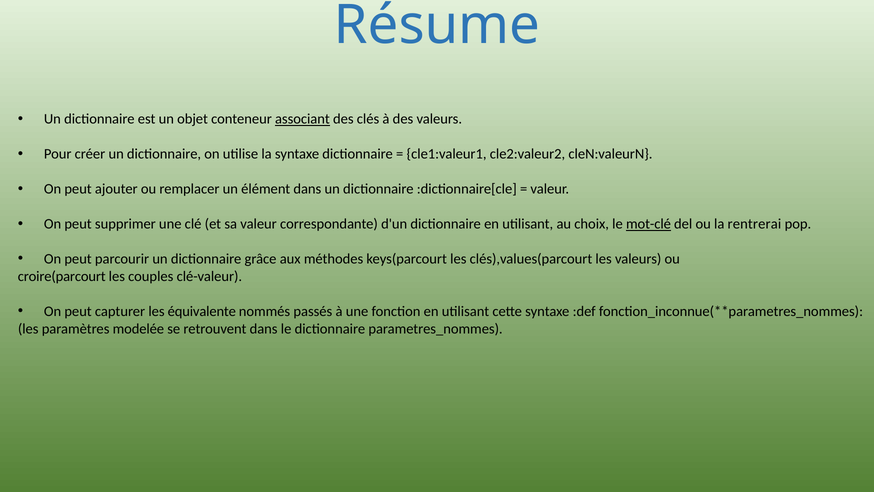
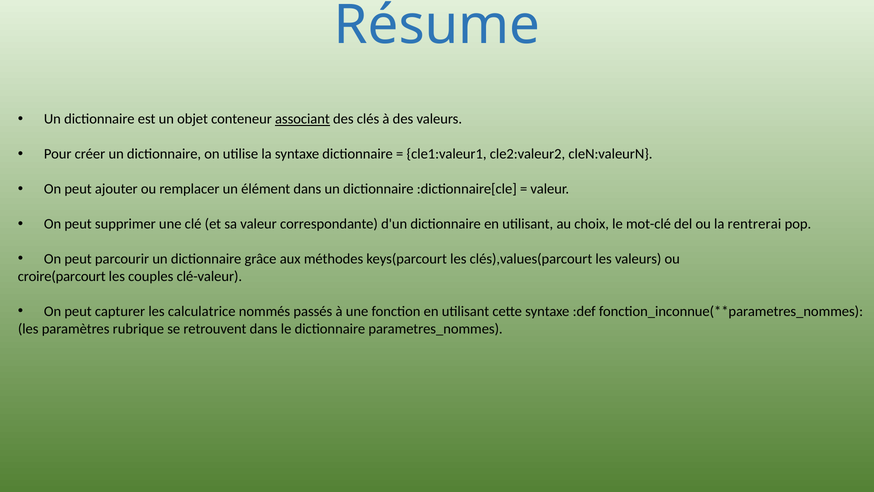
mot-clé underline: present -> none (648, 224)
équivalente: équivalente -> calculatrice (202, 311)
modelée: modelée -> rubrique (138, 329)
